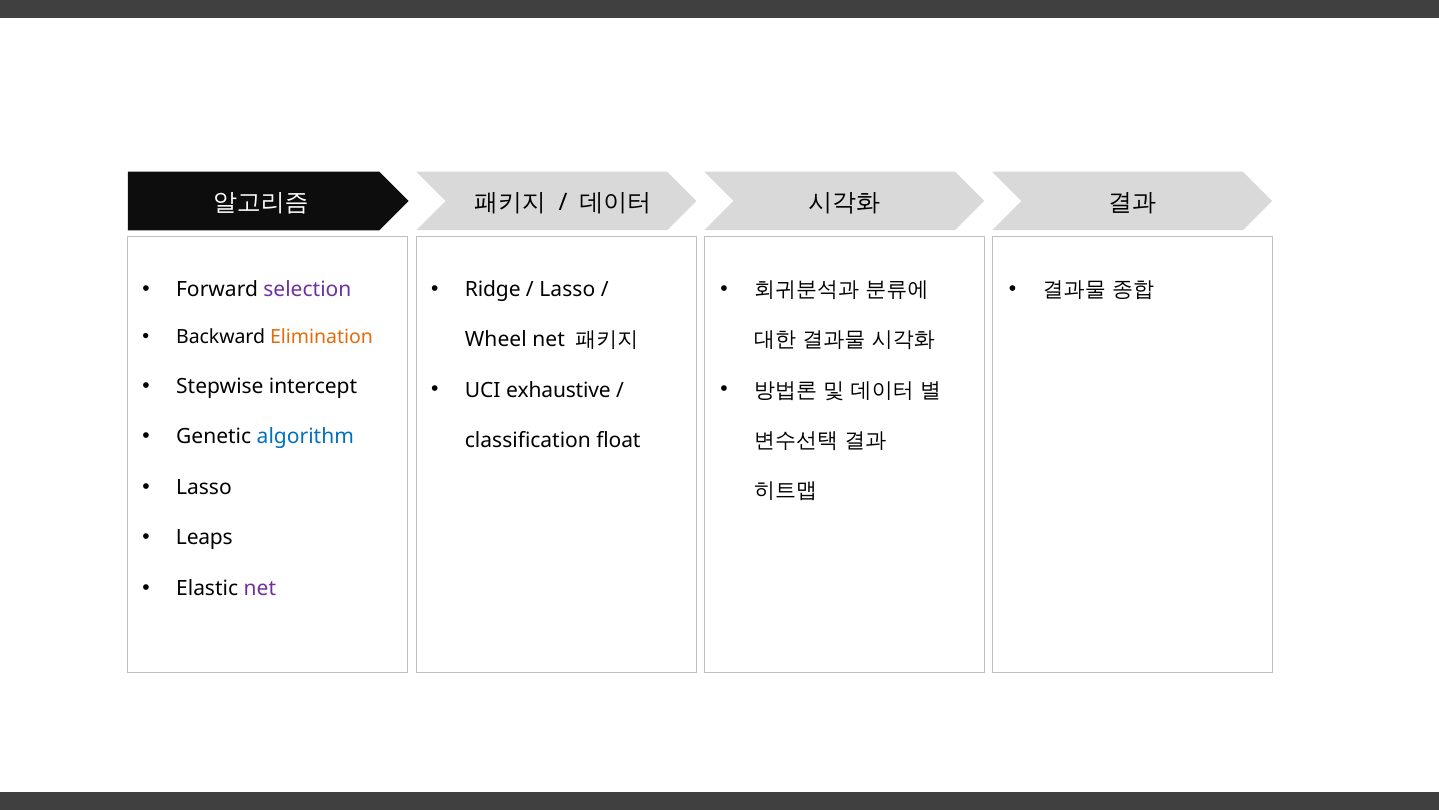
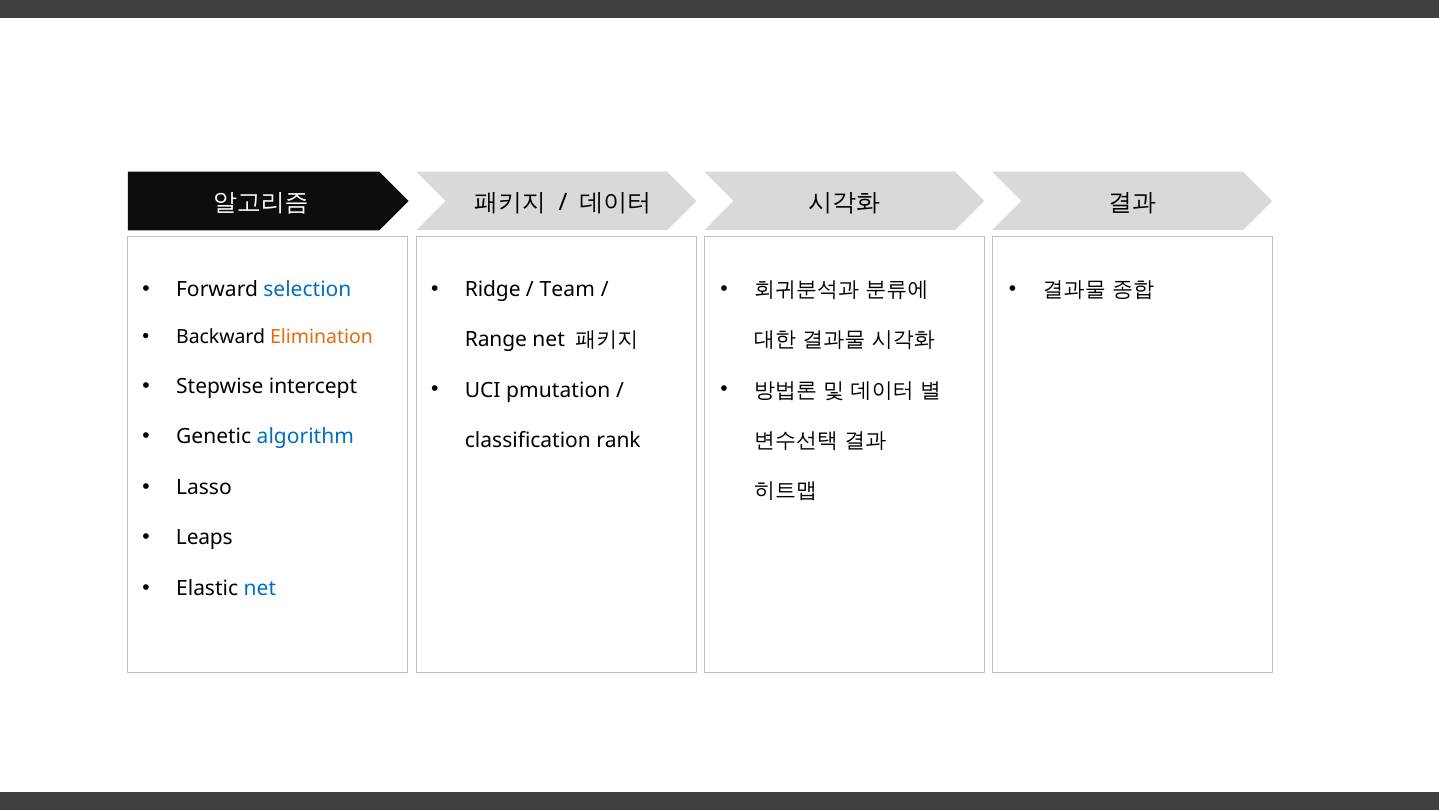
selection colour: purple -> blue (307, 289)
Lasso: Lasso -> Team (567, 289)
Wheel: Wheel -> Range (496, 339)
exhaustive: exhaustive -> pmutation (558, 390)
float: float -> rank (618, 440)
net colour: purple -> blue (260, 588)
